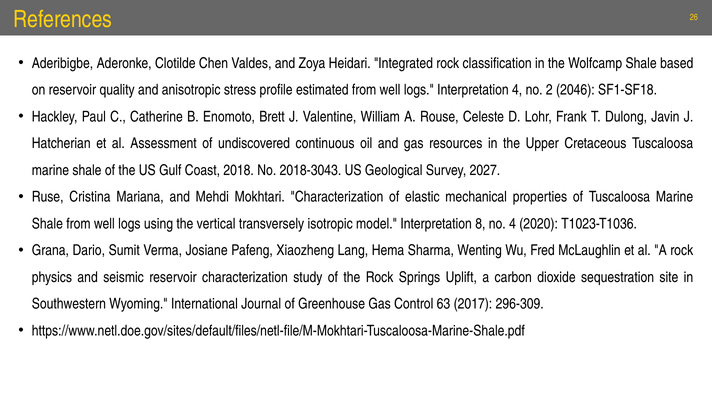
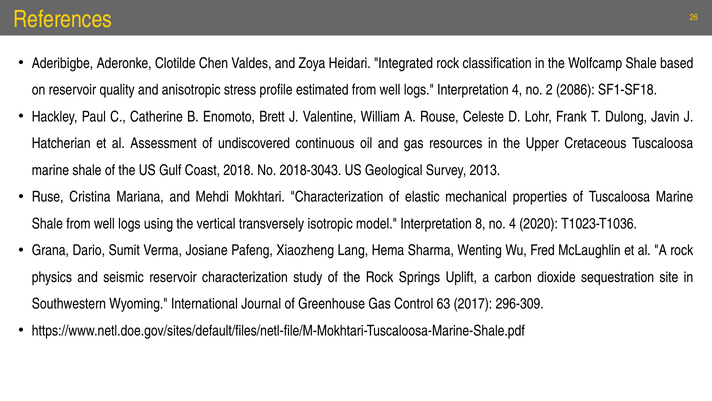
2046: 2046 -> 2086 (575, 90)
2027: 2027 -> 2013 (485, 170)
